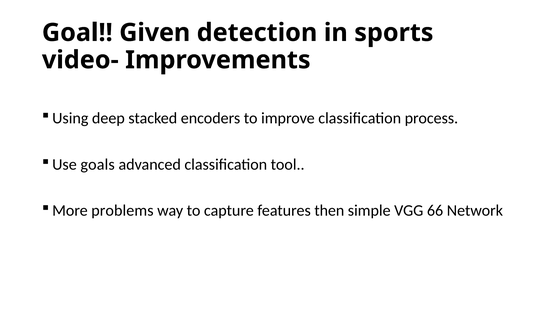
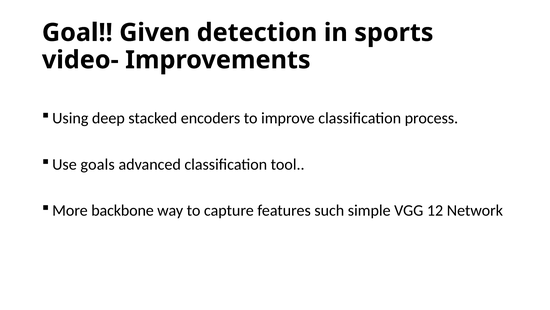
problems: problems -> backbone (123, 210)
then: then -> such (329, 210)
66: 66 -> 12 (435, 210)
